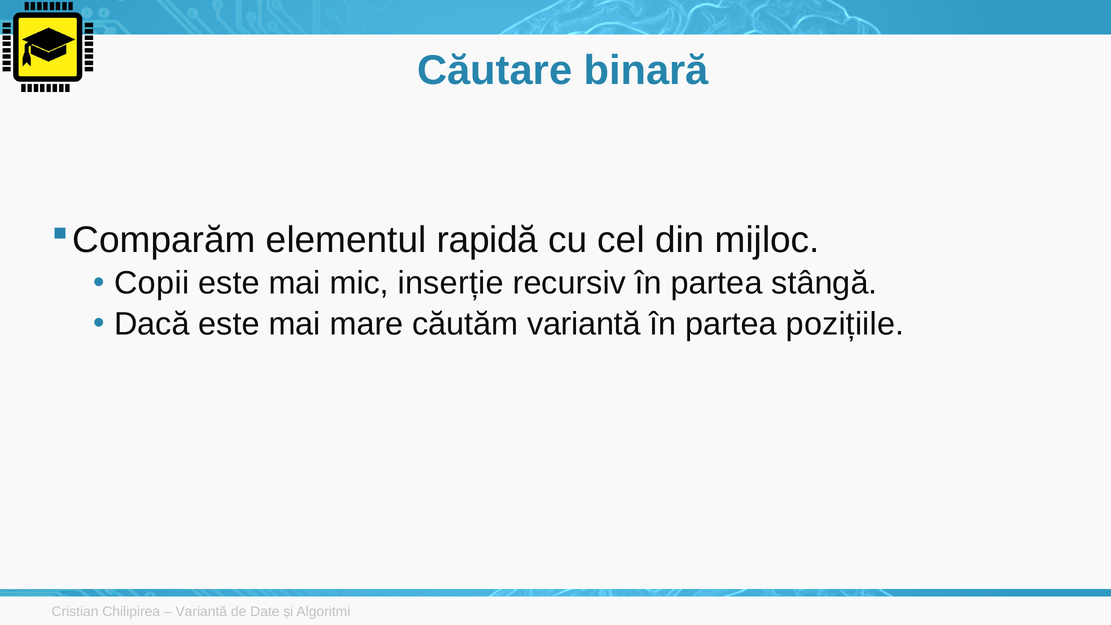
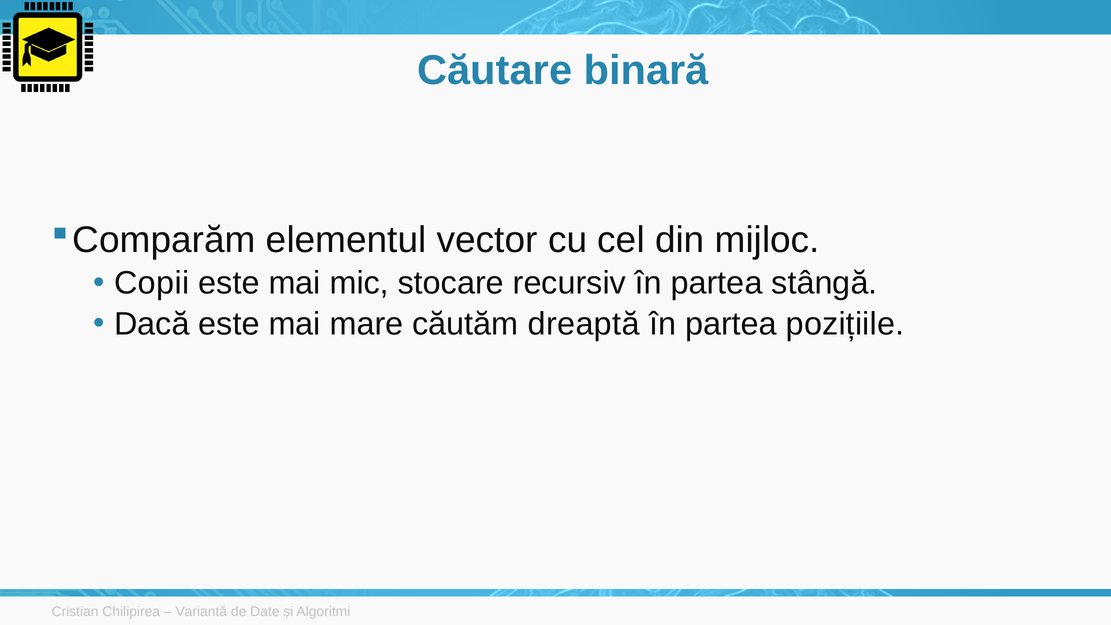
rapidă: rapidă -> vector (487, 240)
inserție: inserție -> stocare (451, 283)
căutăm variantă: variantă -> dreaptă (584, 324)
